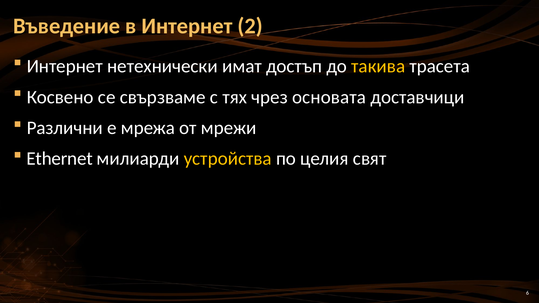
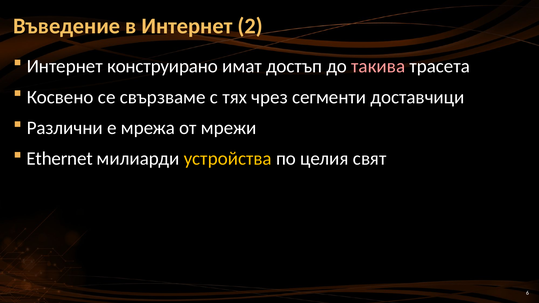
нетехнически: нетехнически -> конструирано (163, 66)
такива colour: yellow -> pink (378, 66)
основата: основата -> сегменти (329, 97)
